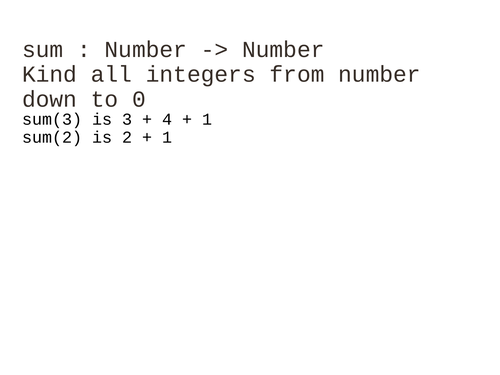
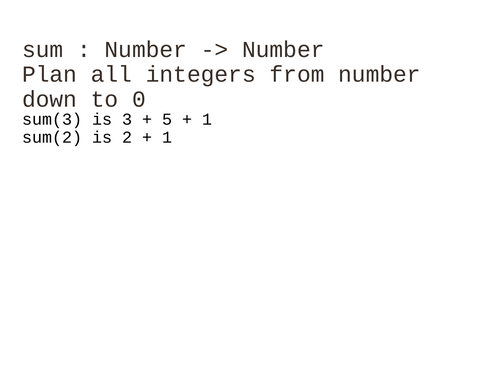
Kind: Kind -> Plan (50, 74)
4: 4 -> 5 (167, 119)
